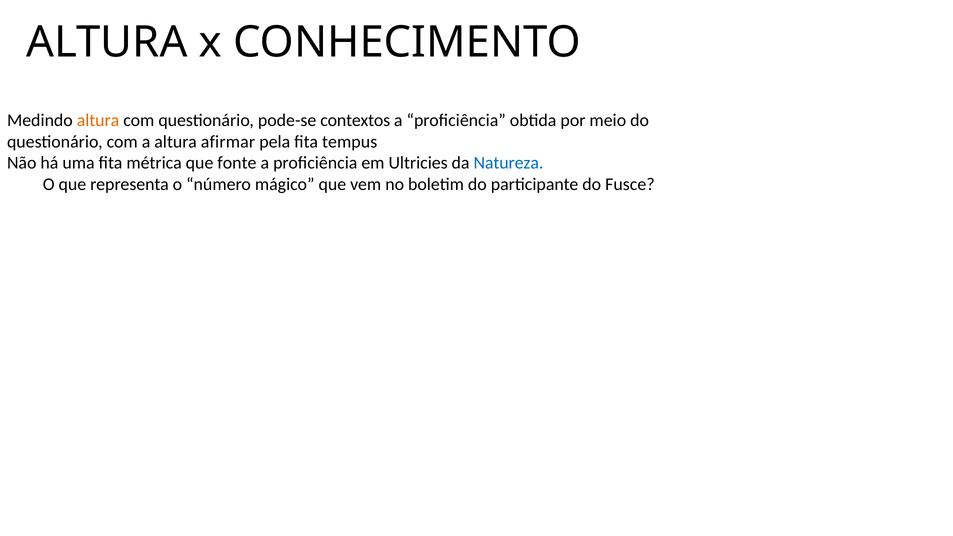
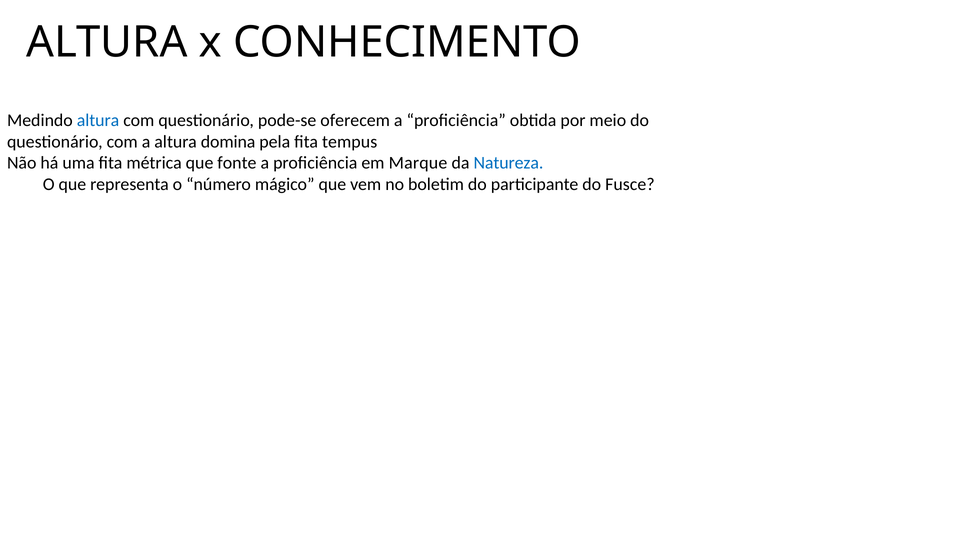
altura colour: orange -> blue (98, 120)
contextos: contextos -> oferecem (355, 120)
afirmar: afirmar -> domina (228, 142)
Ultricies: Ultricies -> Marque (418, 163)
